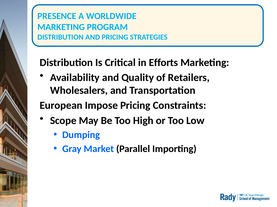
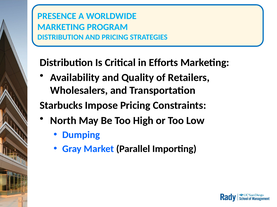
European: European -> Starbucks (61, 106)
Scope: Scope -> North (63, 121)
